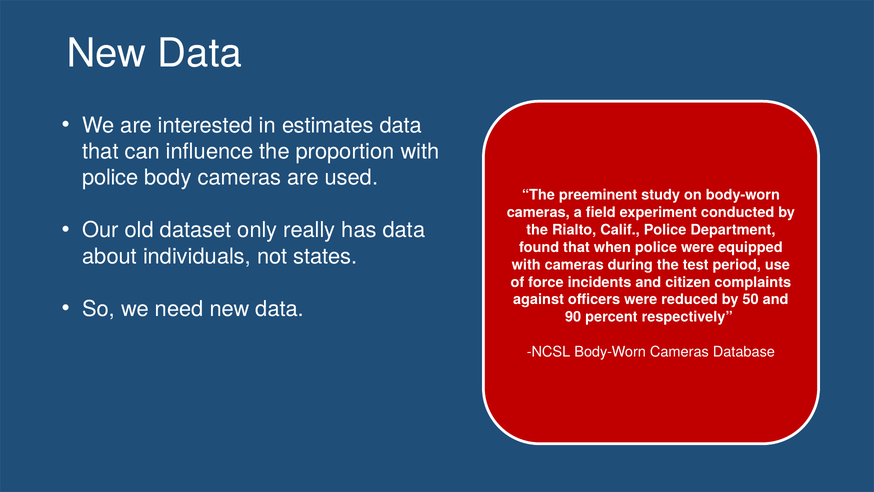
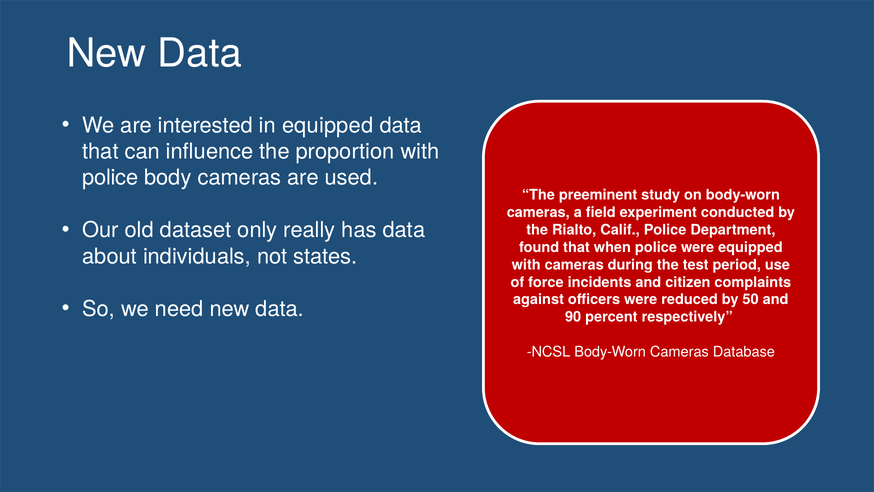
in estimates: estimates -> equipped (328, 125)
